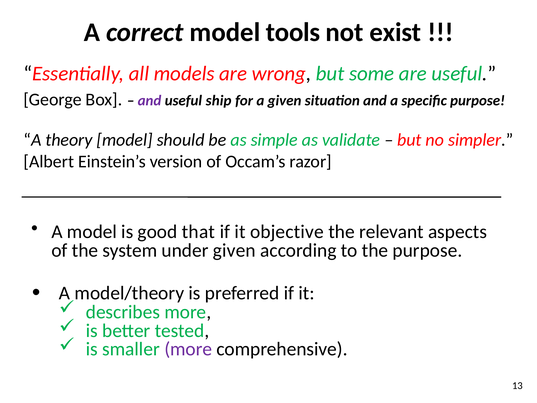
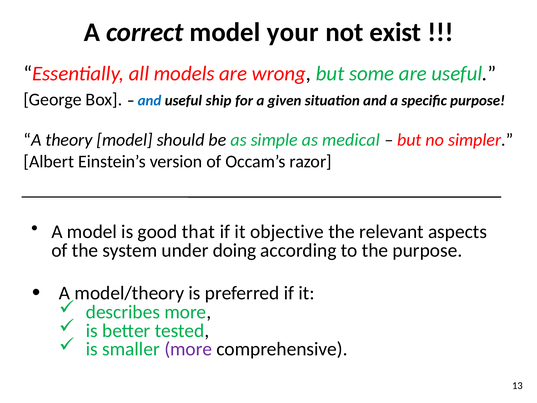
tools: tools -> your (293, 32)
and colour: purple -> blue (150, 100)
validate: validate -> medical (351, 140)
under given: given -> doing (235, 250)
